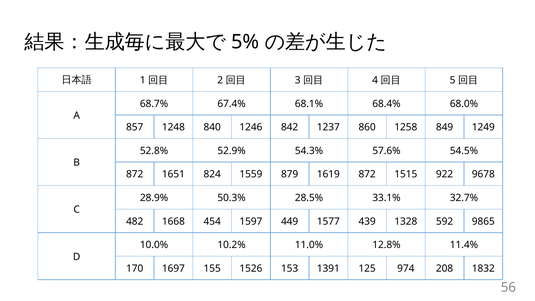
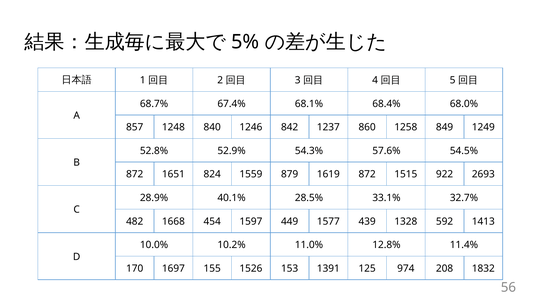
9678: 9678 -> 2693 (483, 174)
50.3%: 50.3% -> 40.1% (232, 198)
9865: 9865 -> 1413 (483, 221)
